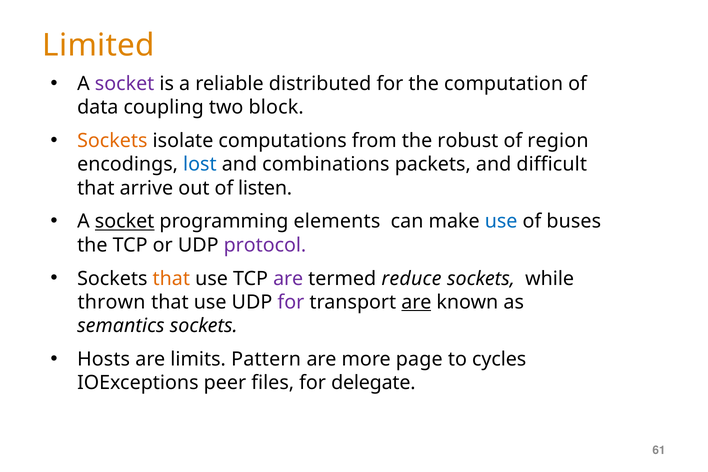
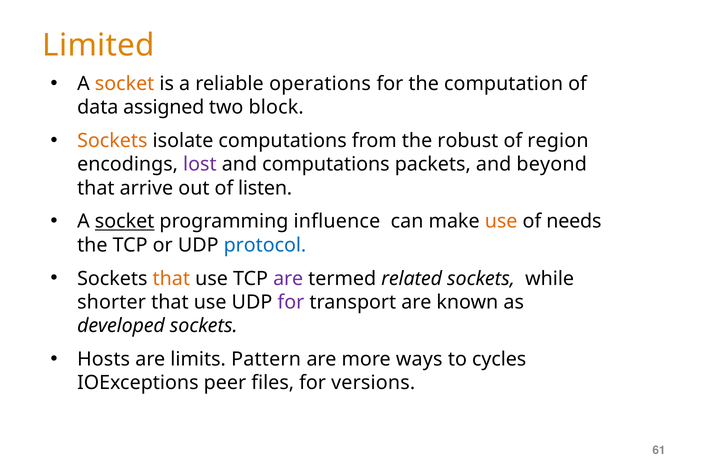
socket colour: purple -> orange (125, 84)
distributed: distributed -> operations (320, 84)
coupling: coupling -> assigned (164, 107)
lost colour: blue -> purple (200, 164)
and combinations: combinations -> computations (326, 164)
difficult: difficult -> beyond (552, 164)
elements: elements -> influence (337, 221)
use colour: blue -> orange (501, 221)
buses: buses -> needs (574, 221)
protocol colour: purple -> blue (265, 245)
reduce: reduce -> related (412, 279)
thrown: thrown -> shorter (112, 302)
are underline: present -> none (416, 302)
semantics: semantics -> developed (121, 326)
page: page -> ways (419, 359)
delegate: delegate -> versions (373, 383)
